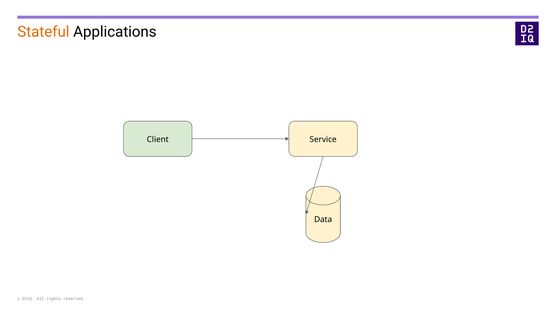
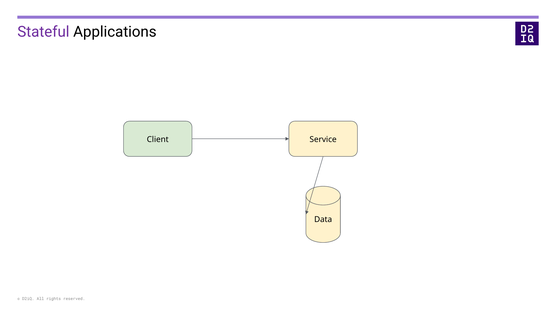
Stateful colour: orange -> purple (43, 32)
